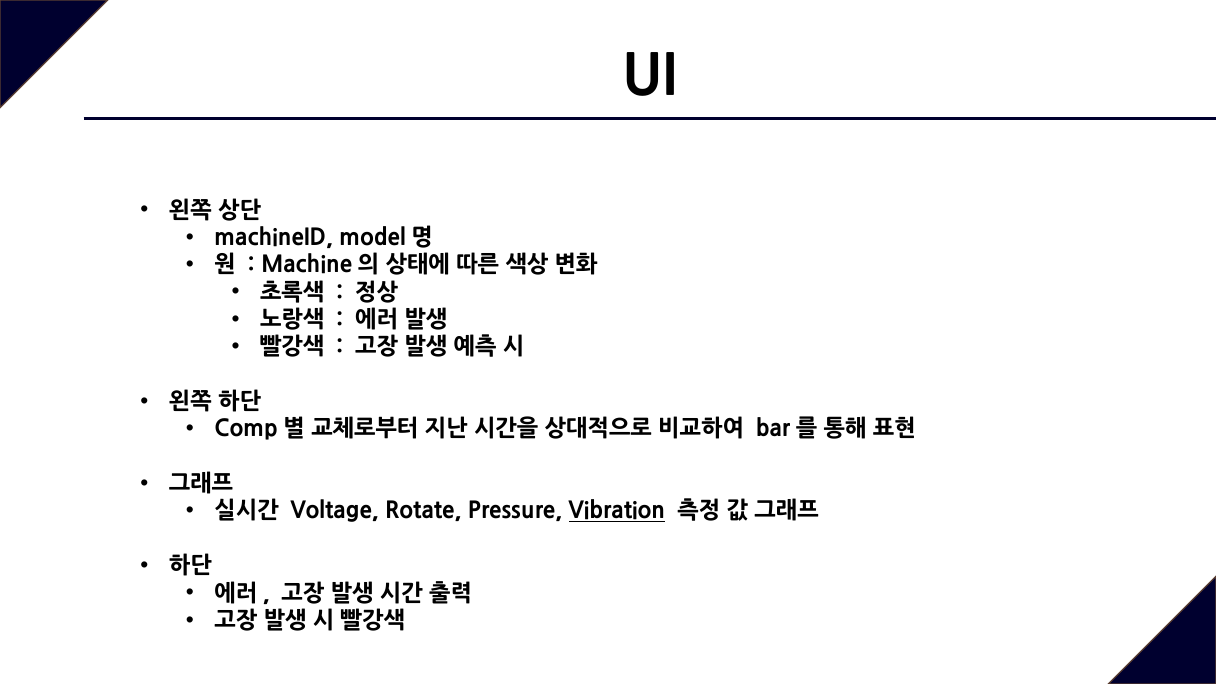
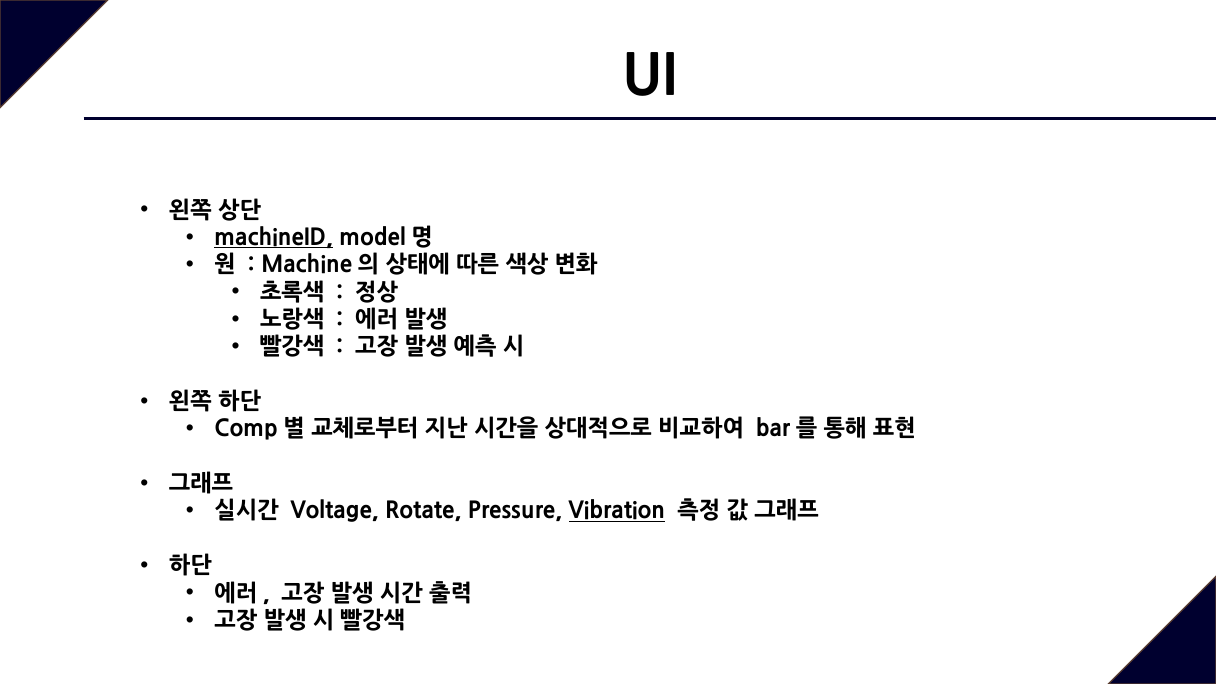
machineID underline: none -> present (274, 238)
